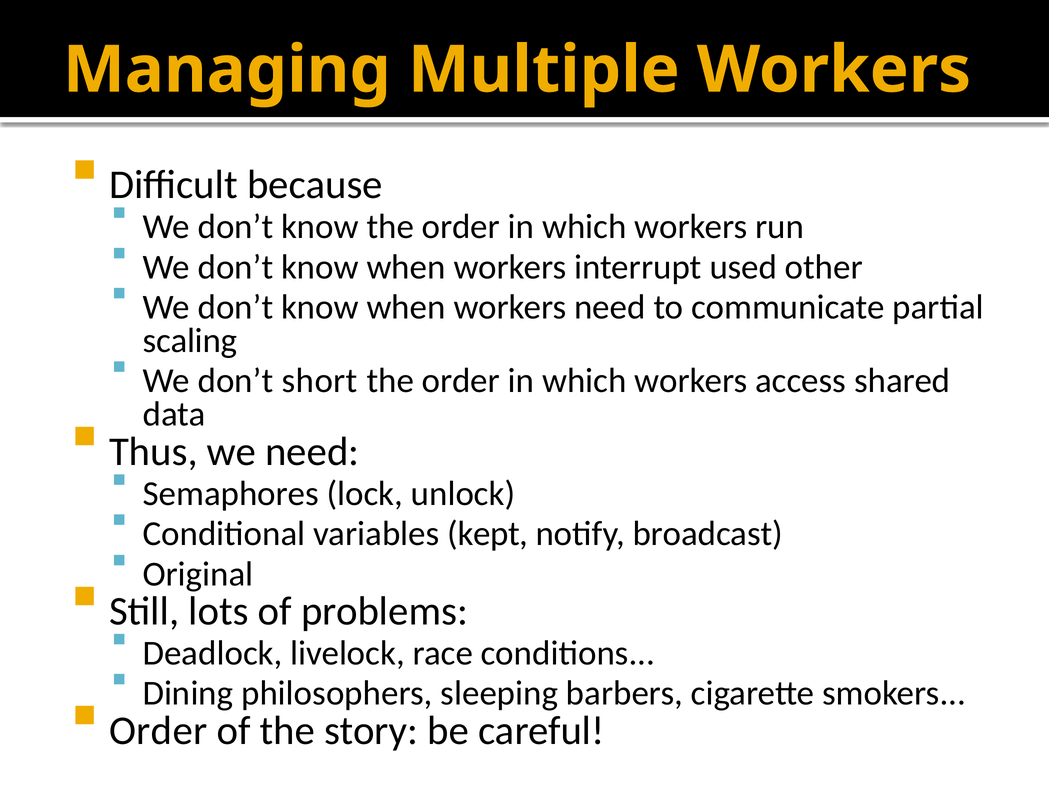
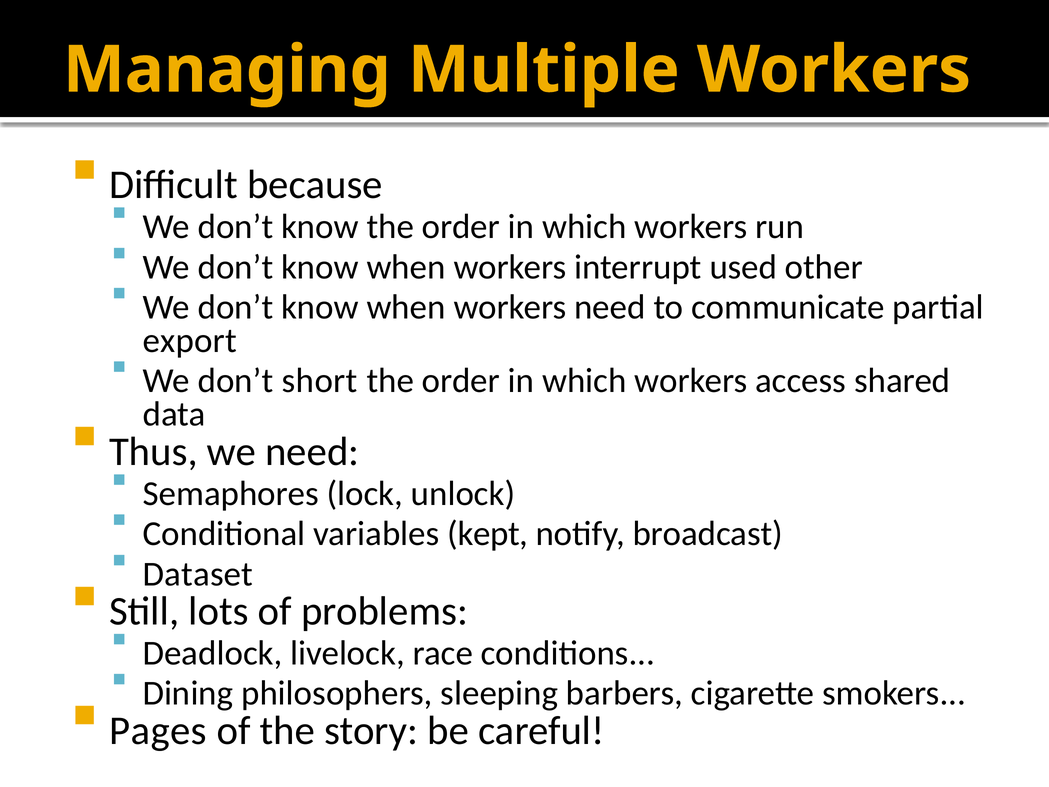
scaling: scaling -> export (190, 341)
Original: Original -> Dataset (198, 574)
Order: Order -> Pages (158, 730)
